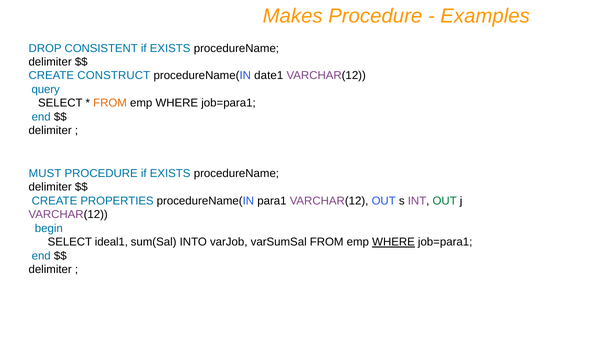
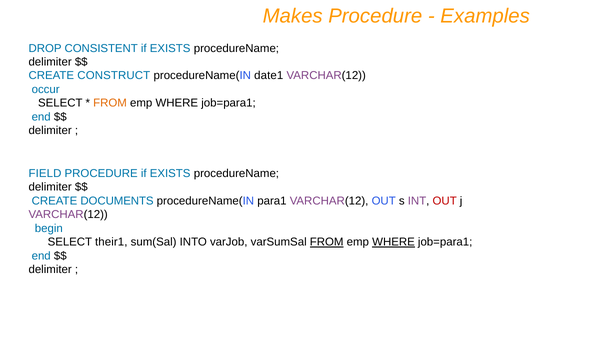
query: query -> occur (46, 90)
MUST: MUST -> FIELD (45, 174)
PROPERTIES: PROPERTIES -> DOCUMENTS (117, 201)
OUT colour: green -> red (445, 201)
ideal1: ideal1 -> their1 (111, 243)
FROM underline: none -> present (327, 243)
